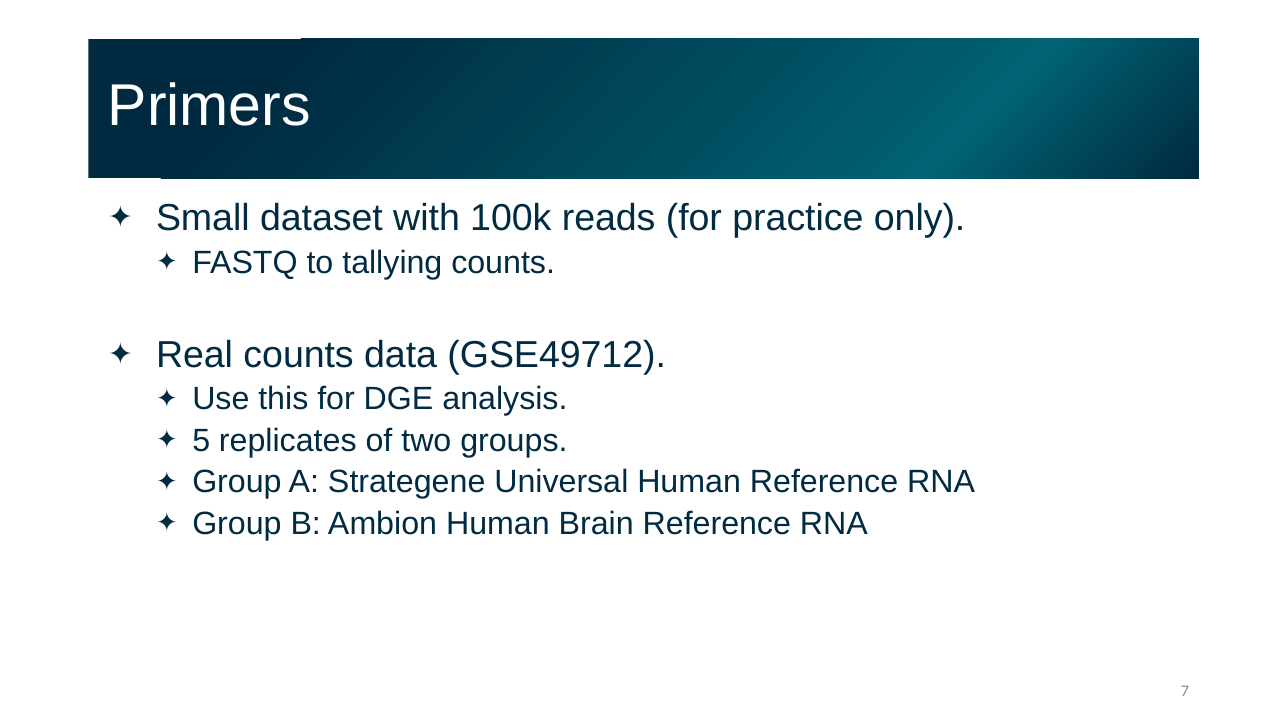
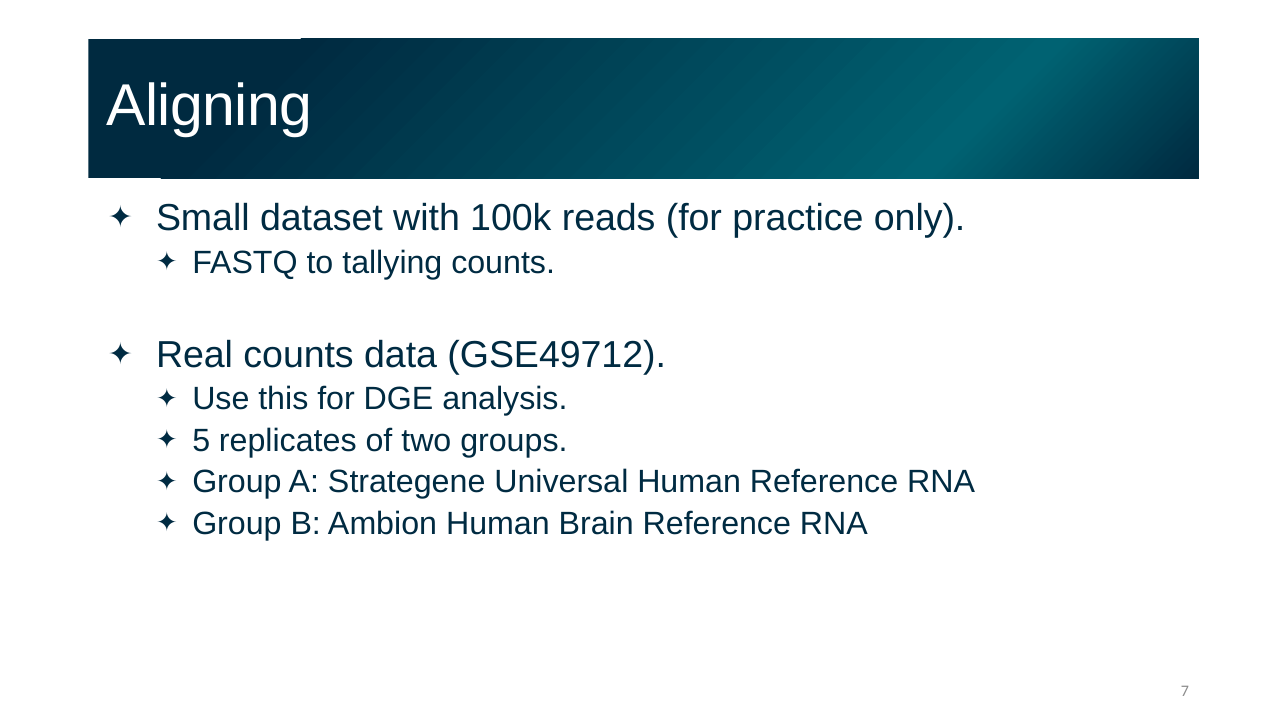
Primers: Primers -> Aligning (210, 106)
